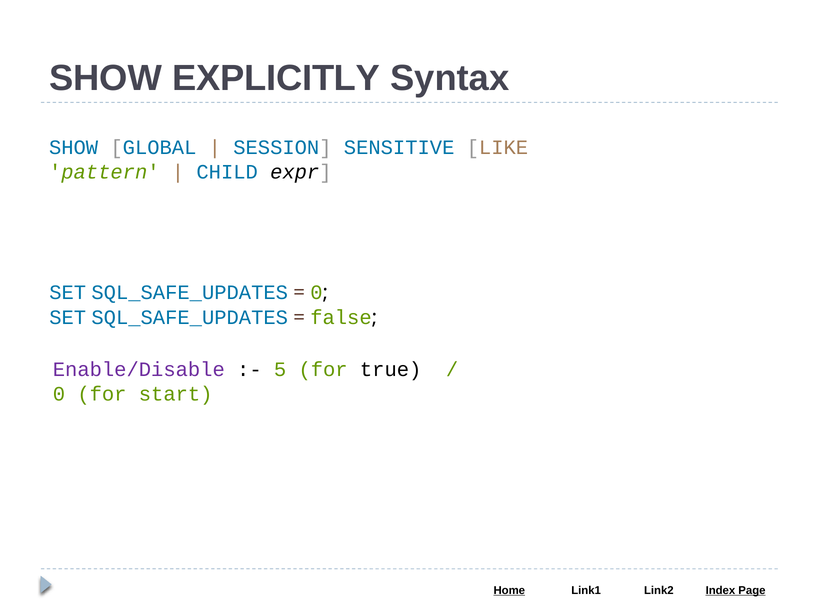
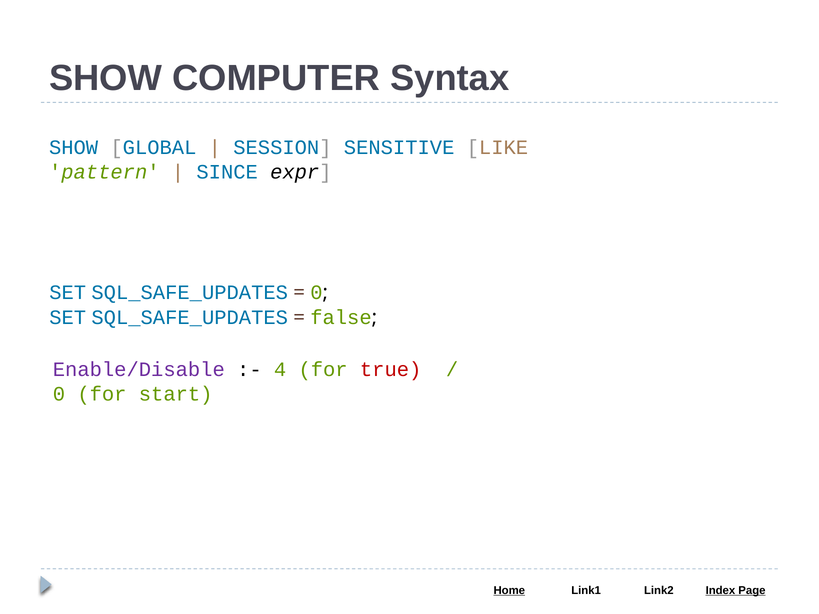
EXPLICITLY: EXPLICITLY -> COMPUTER (276, 78)
CHILD: CHILD -> SINCE (227, 172)
5: 5 -> 4 (280, 370)
true colour: black -> red (391, 370)
